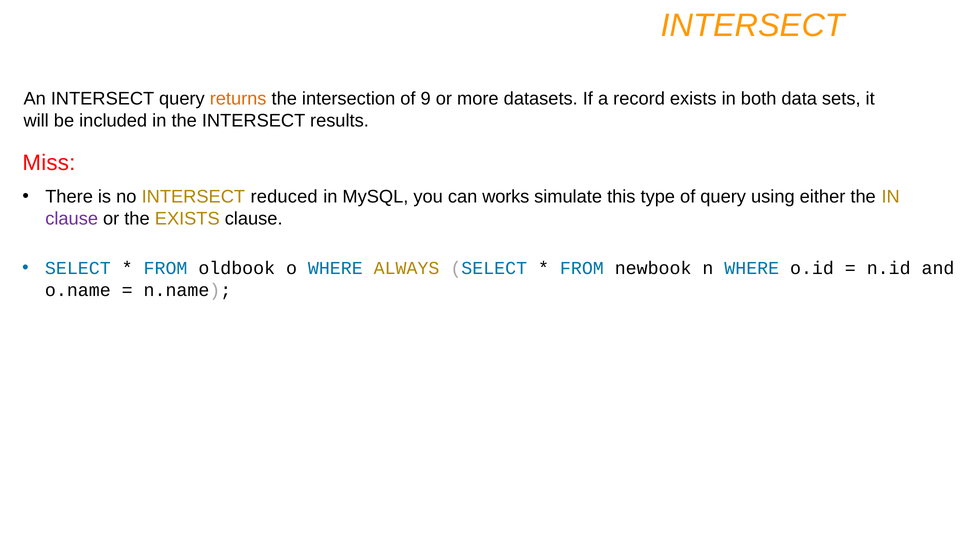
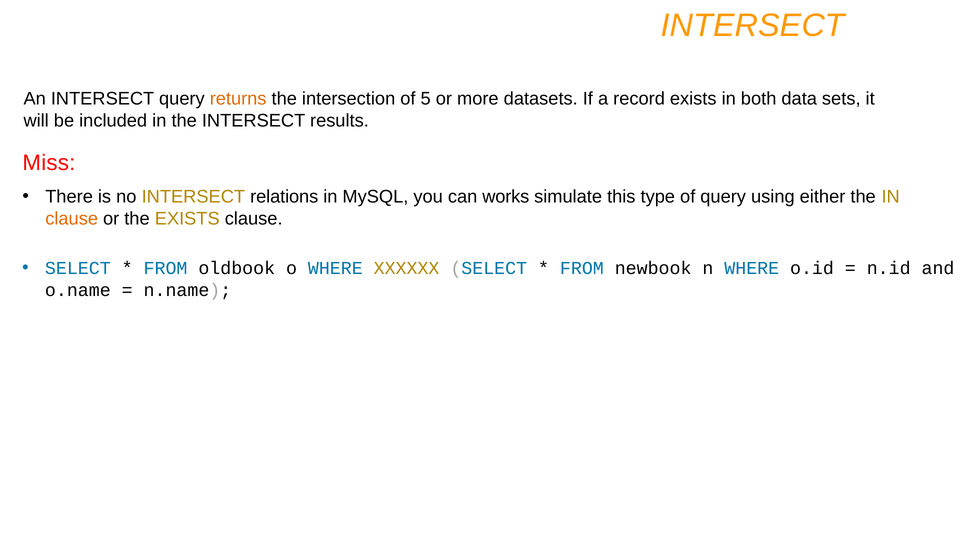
9: 9 -> 5 (426, 99)
reduced: reduced -> relations (284, 197)
clause colour: purple -> orange (72, 219)
ALWAYS: ALWAYS -> XXXXXX (407, 268)
